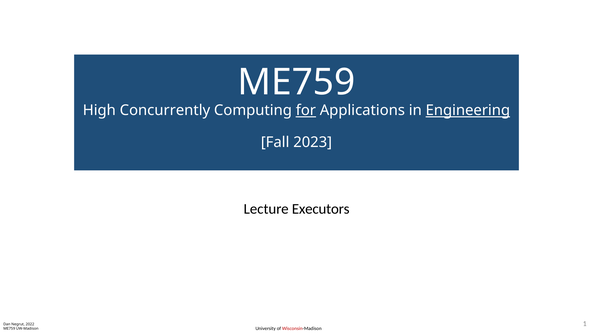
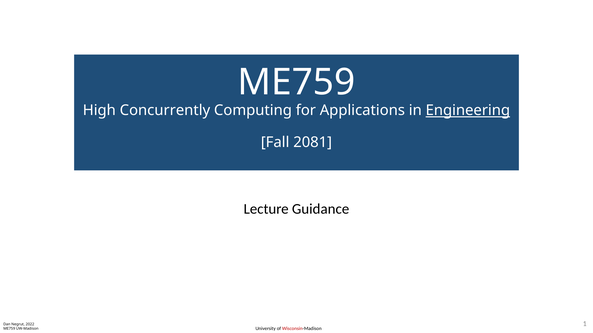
for underline: present -> none (306, 111)
2023: 2023 -> 2081 (313, 143)
Executors: Executors -> Guidance (321, 209)
